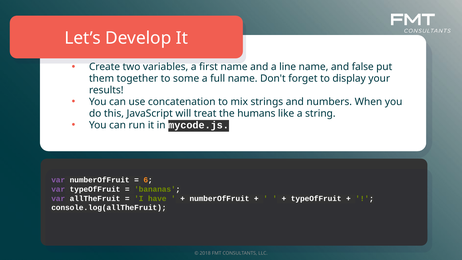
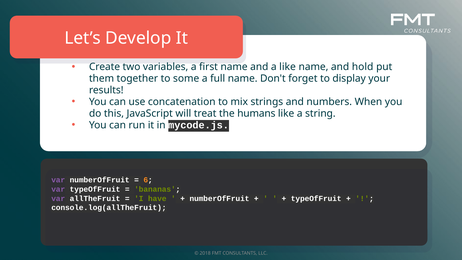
a line: line -> like (288, 67)
false: false -> hold (363, 67)
